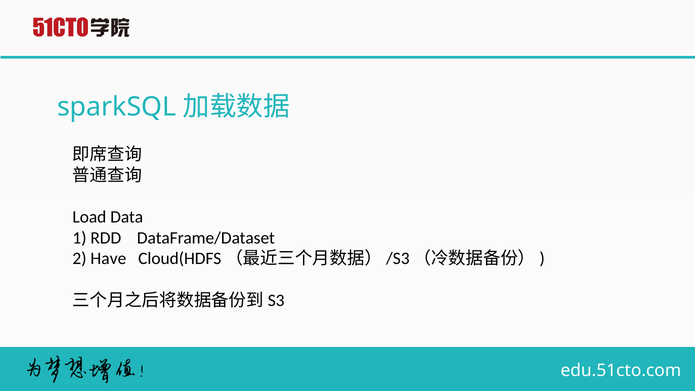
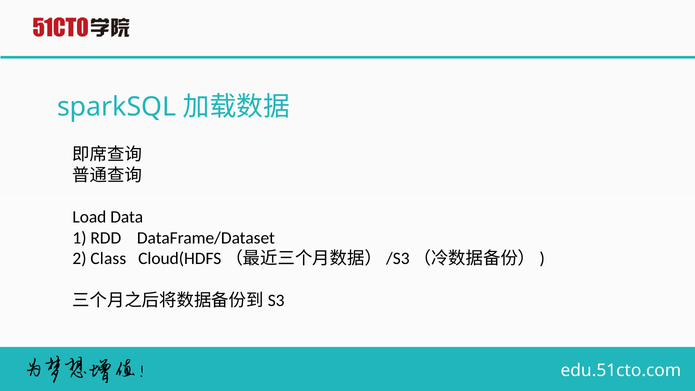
Have: Have -> Class (108, 259)
